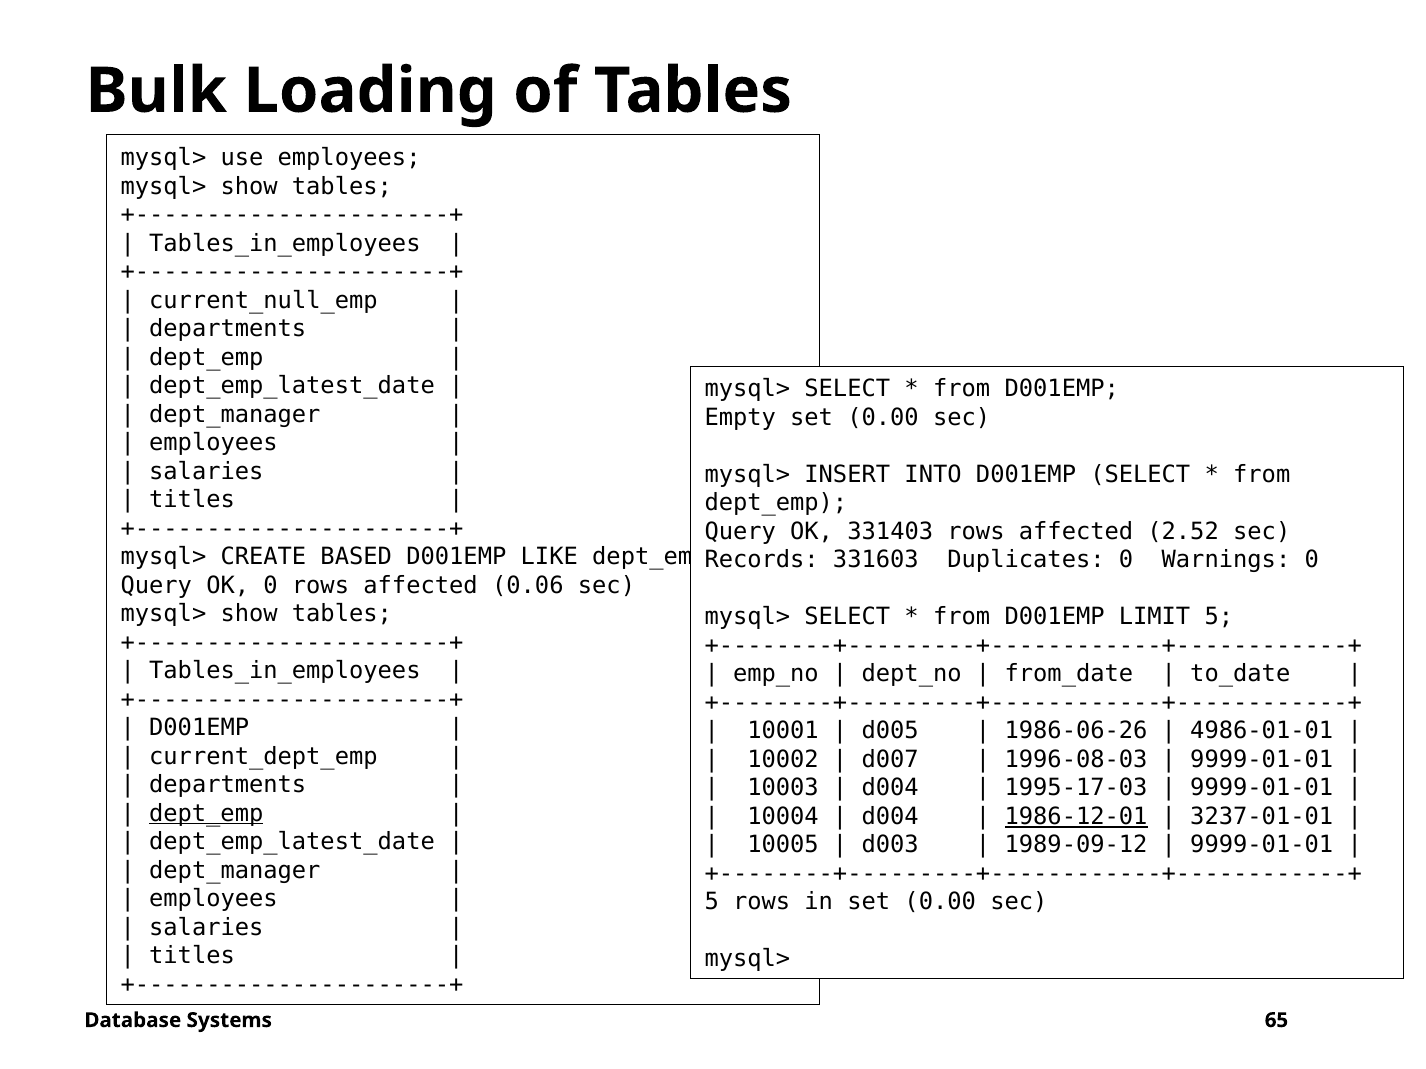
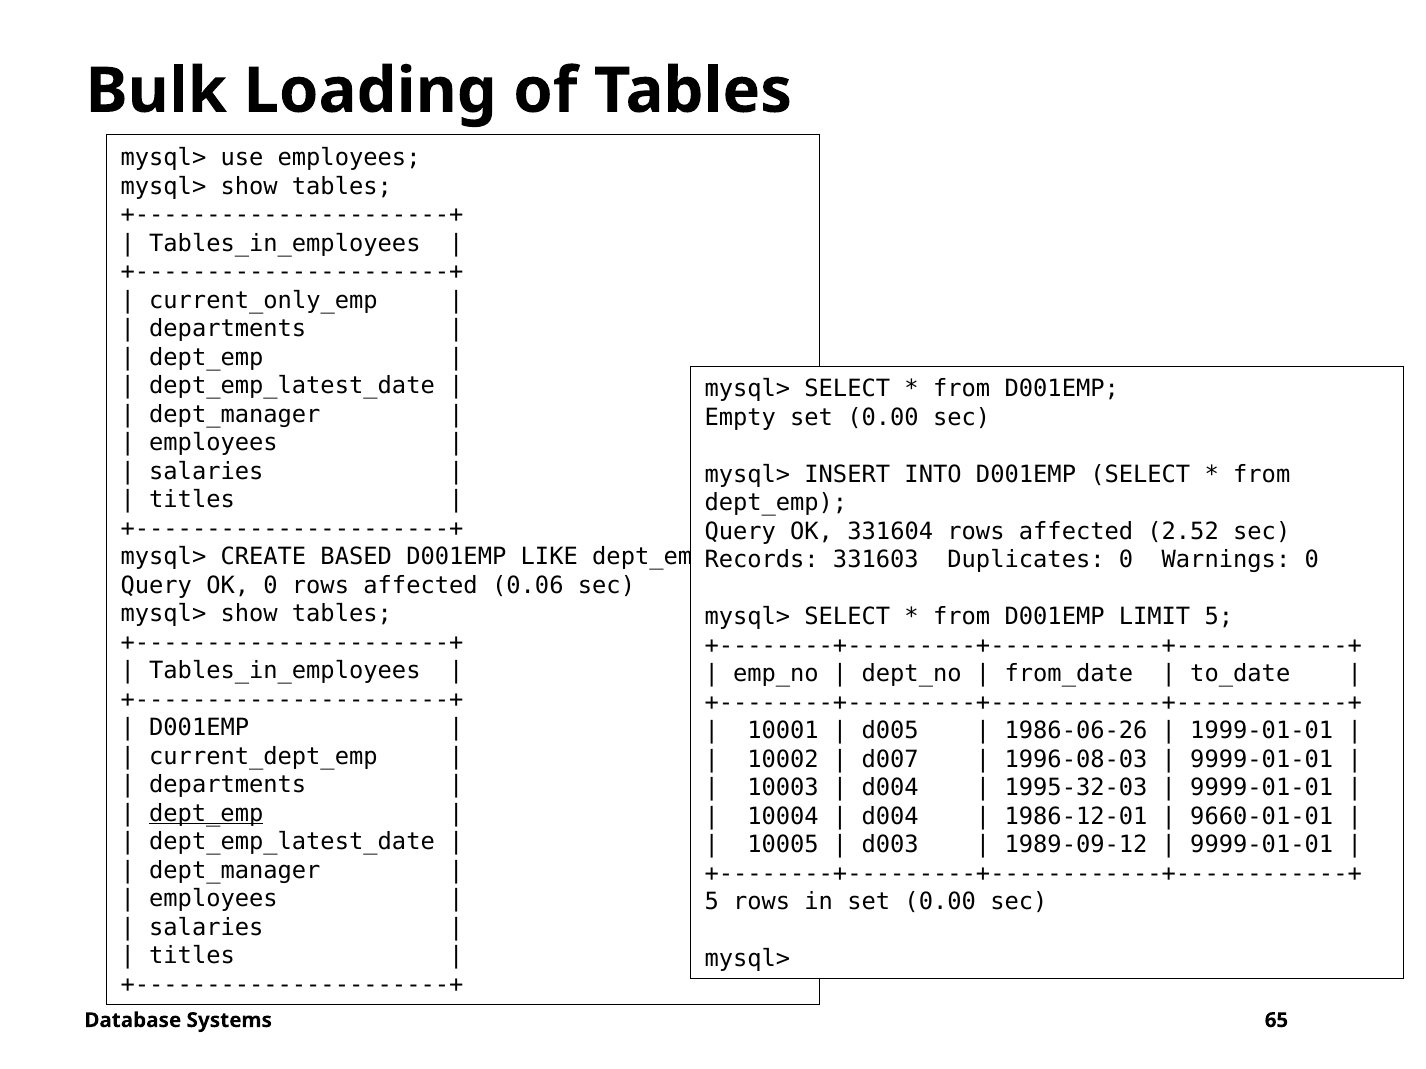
current_null_emp: current_null_emp -> current_only_emp (263, 300)
331403: 331403 -> 331604 (890, 532)
4986-01-01: 4986-01-01 -> 1999-01-01 (1262, 731)
1995-17-03: 1995-17-03 -> 1995-32-03 (1076, 788)
1986-12-01 underline: present -> none (1076, 817)
3237-01-01: 3237-01-01 -> 9660-01-01 (1262, 817)
